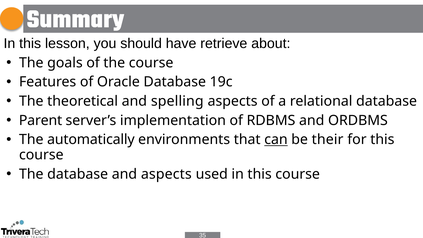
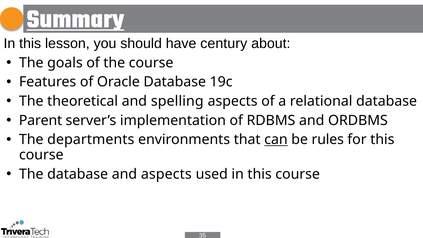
Summary underline: none -> present (75, 19)
retrieve: retrieve -> century (224, 44)
automatically: automatically -> departments (91, 140)
their: their -> rules (328, 140)
